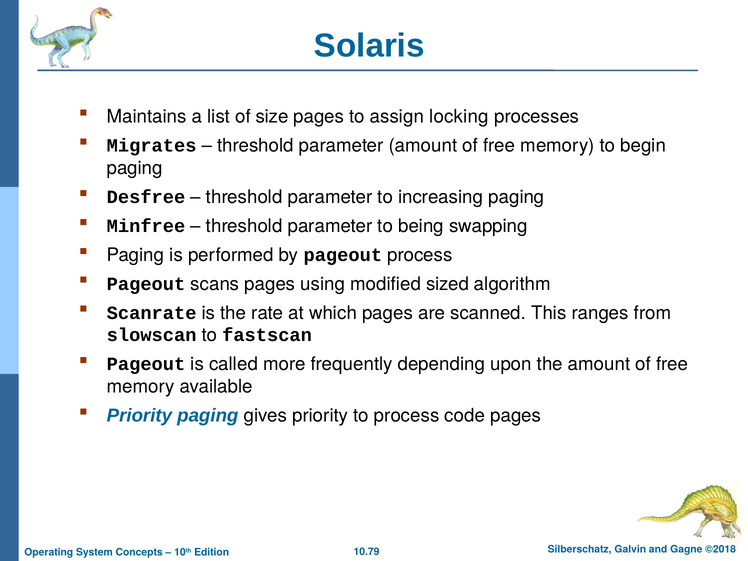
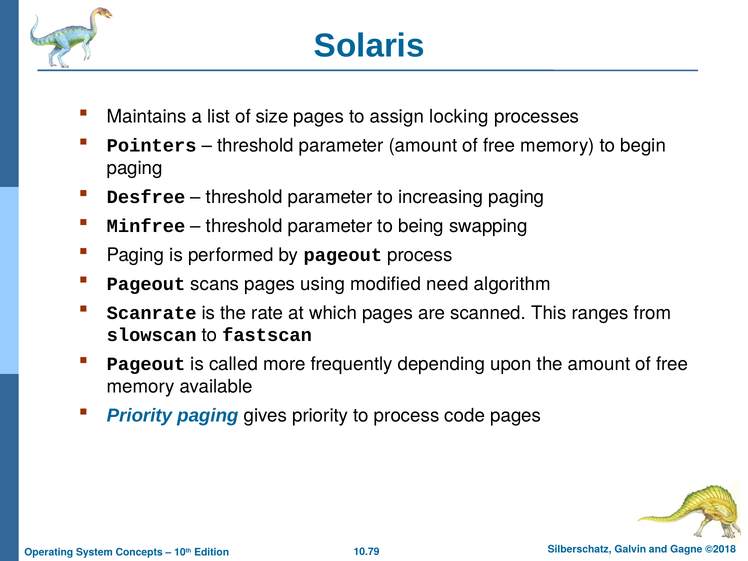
Migrates: Migrates -> Pointers (152, 146)
sized: sized -> need (447, 284)
